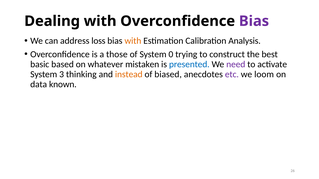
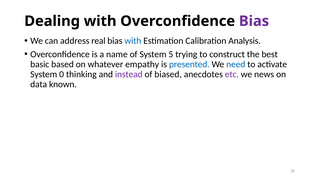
loss: loss -> real (98, 41)
with colour: orange -> blue (133, 41)
those: those -> name (117, 54)
0: 0 -> 5 (171, 54)
mistaken: mistaken -> empathy (142, 64)
need colour: purple -> blue (236, 64)
3: 3 -> 0 (62, 74)
instead colour: orange -> purple (129, 74)
loom: loom -> news (264, 74)
